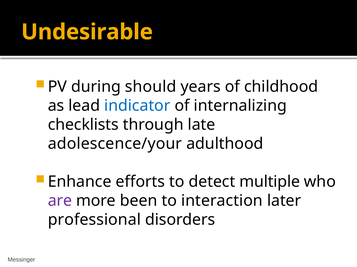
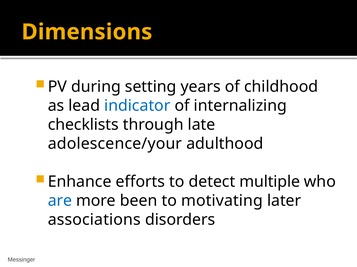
Undesirable: Undesirable -> Dimensions (87, 32)
should: should -> setting (151, 87)
are colour: purple -> blue (60, 201)
interaction: interaction -> motivating (222, 201)
professional: professional -> associations (94, 220)
